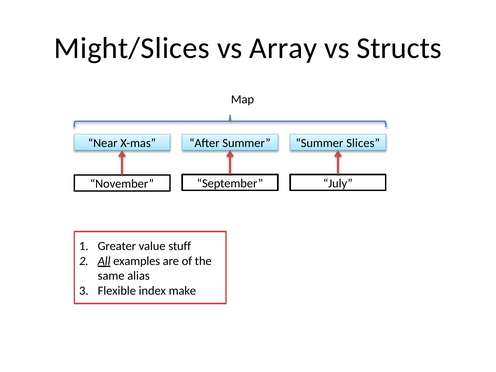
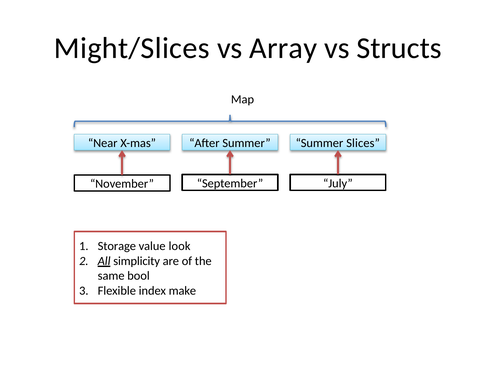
Greater: Greater -> Storage (117, 246)
stuff: stuff -> look (180, 246)
examples: examples -> simplicity (137, 261)
alias: alias -> bool (139, 276)
